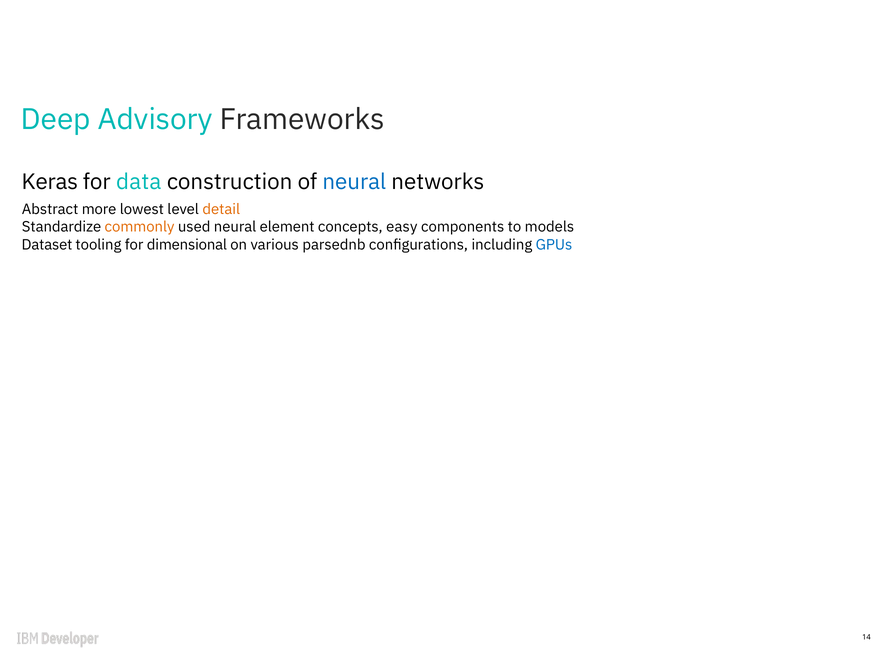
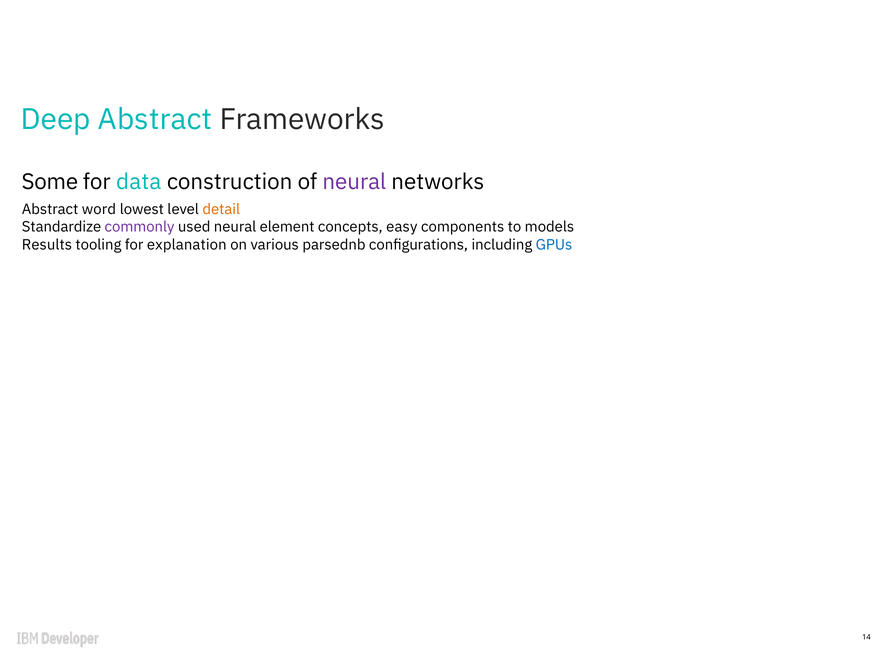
Deep Advisory: Advisory -> Abstract (155, 119)
Keras: Keras -> Some (50, 182)
neural colour: blue -> purple (354, 182)
more: more -> word (99, 209)
commonly colour: orange -> purple (140, 227)
Dataset: Dataset -> Results (47, 245)
dimensional: dimensional -> explanation (187, 245)
